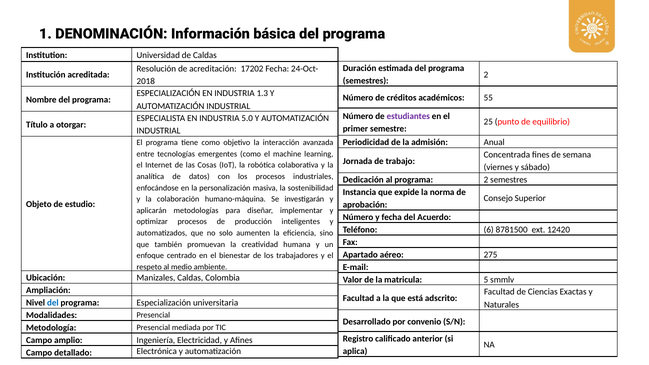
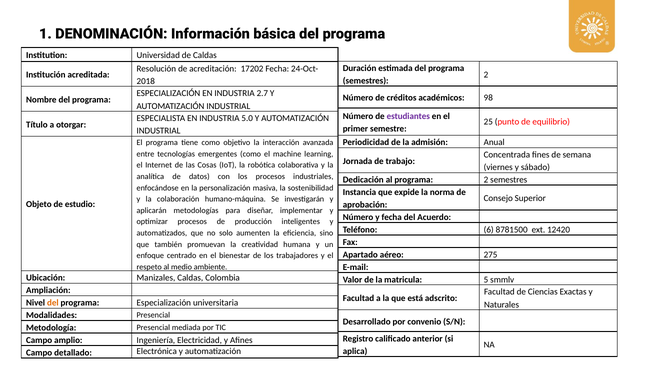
1.3: 1.3 -> 2.7 (262, 94)
55: 55 -> 98 (488, 98)
del colour: blue -> orange (53, 303)
